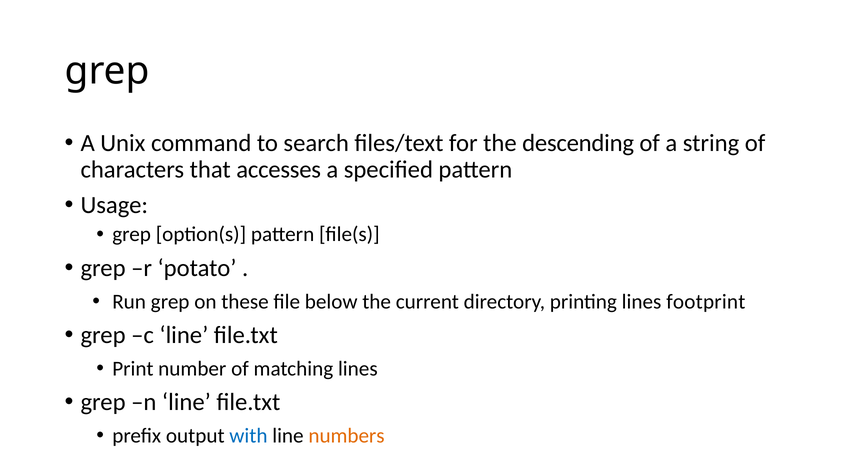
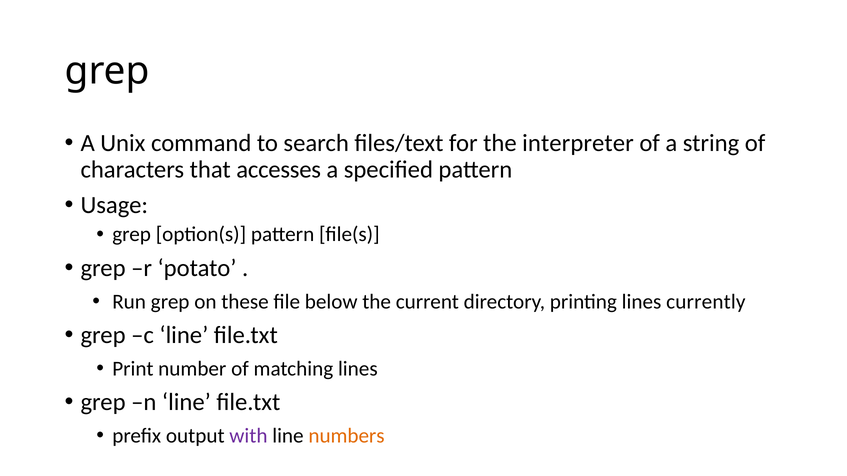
descending: descending -> interpreter (578, 143)
footprint: footprint -> currently (706, 302)
with colour: blue -> purple (248, 436)
